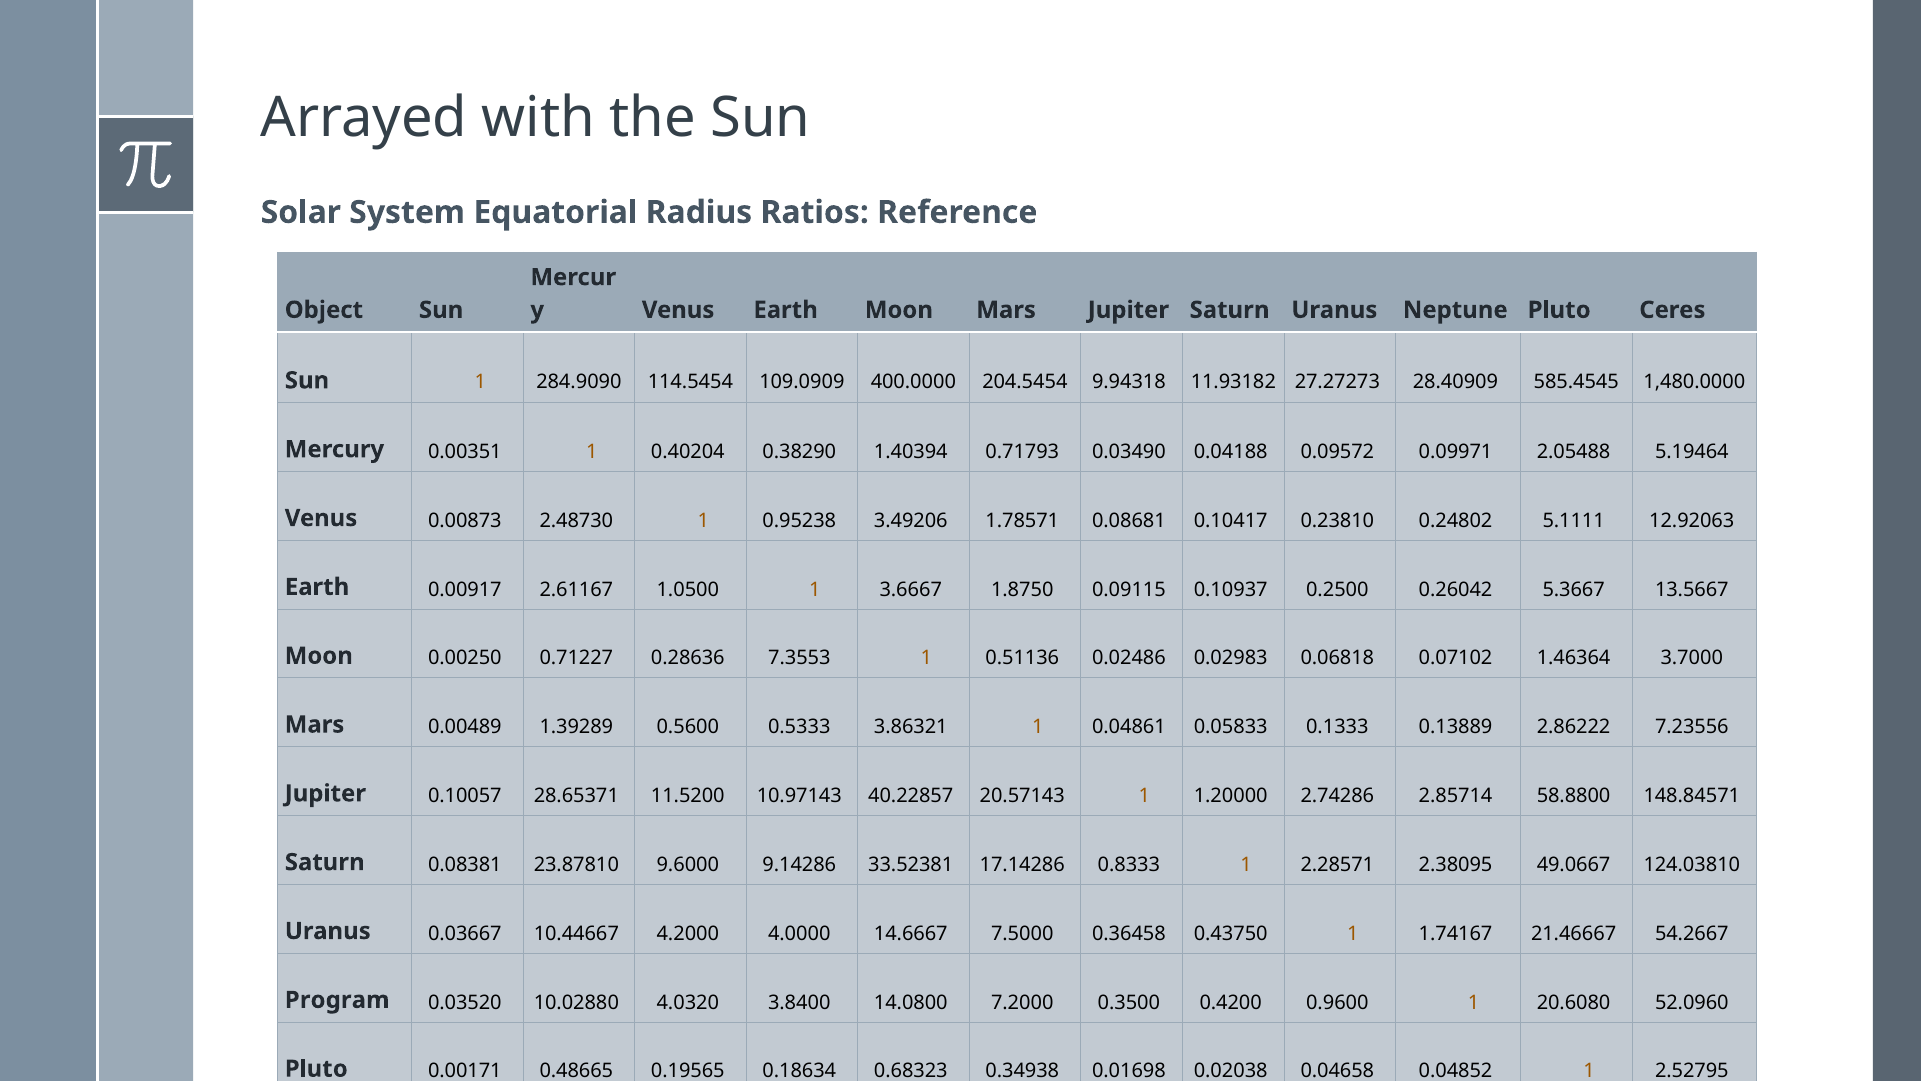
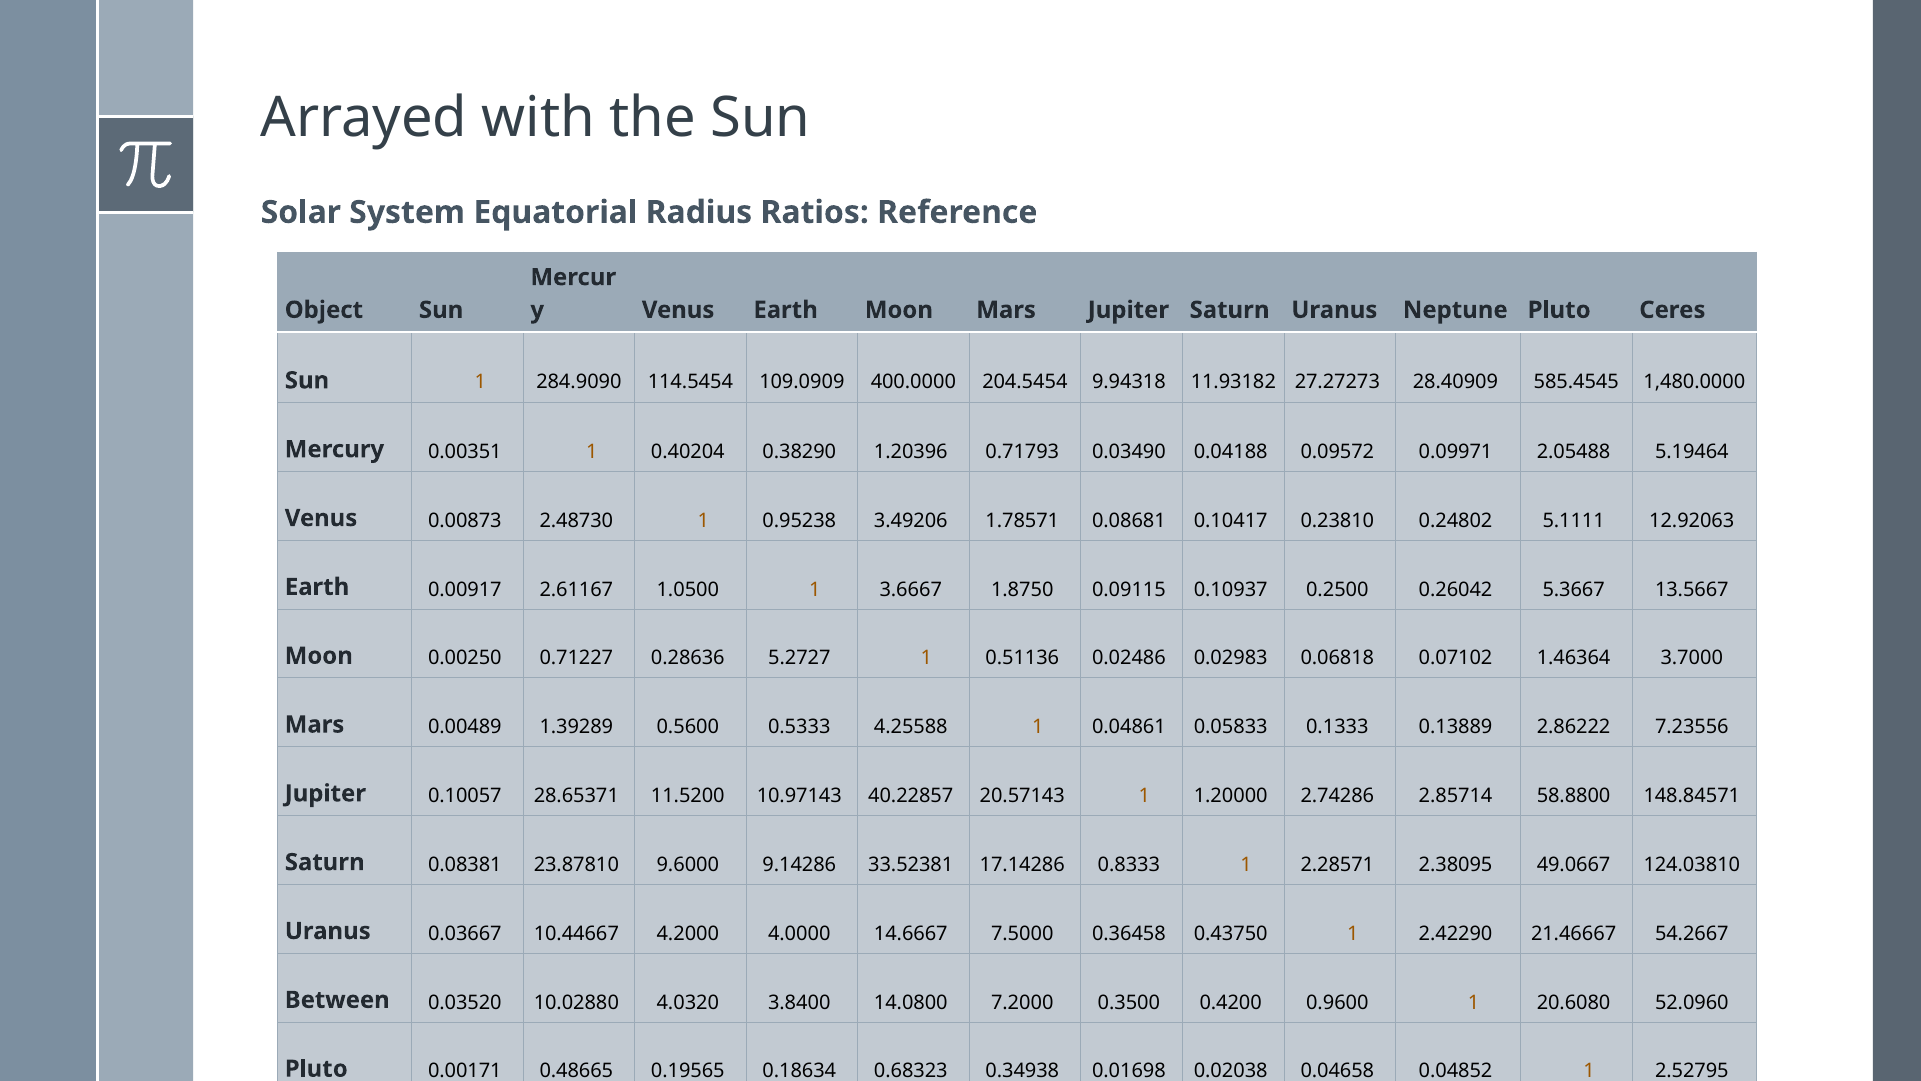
1.40394: 1.40394 -> 1.20396 (911, 452)
7.3553: 7.3553 -> 5.2727 (799, 658)
3.86321: 3.86321 -> 4.25588 (911, 727)
1.74167: 1.74167 -> 2.42290 (1456, 933)
Program: Program -> Between (337, 1000)
